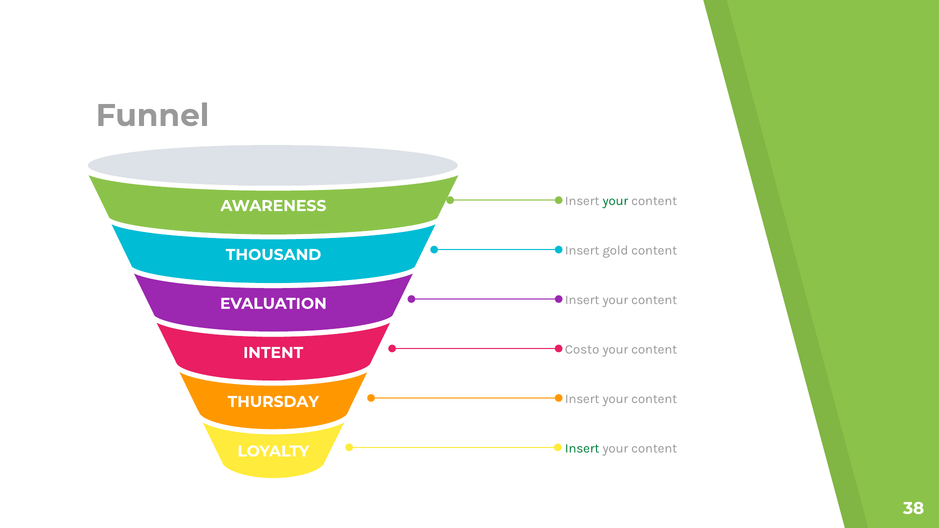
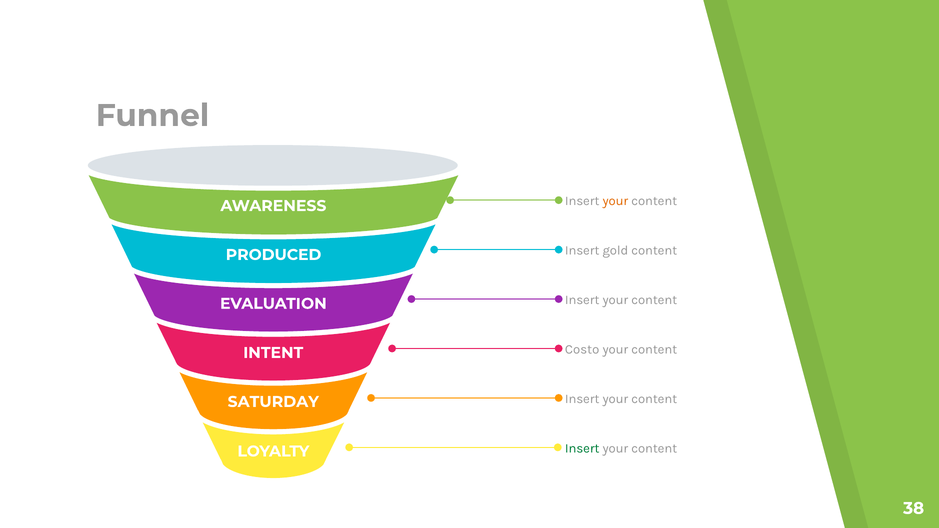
your colour: green -> orange (615, 201)
THOUSAND: THOUSAND -> PRODUCED (274, 255)
THURSDAY: THURSDAY -> SATURDAY (273, 402)
